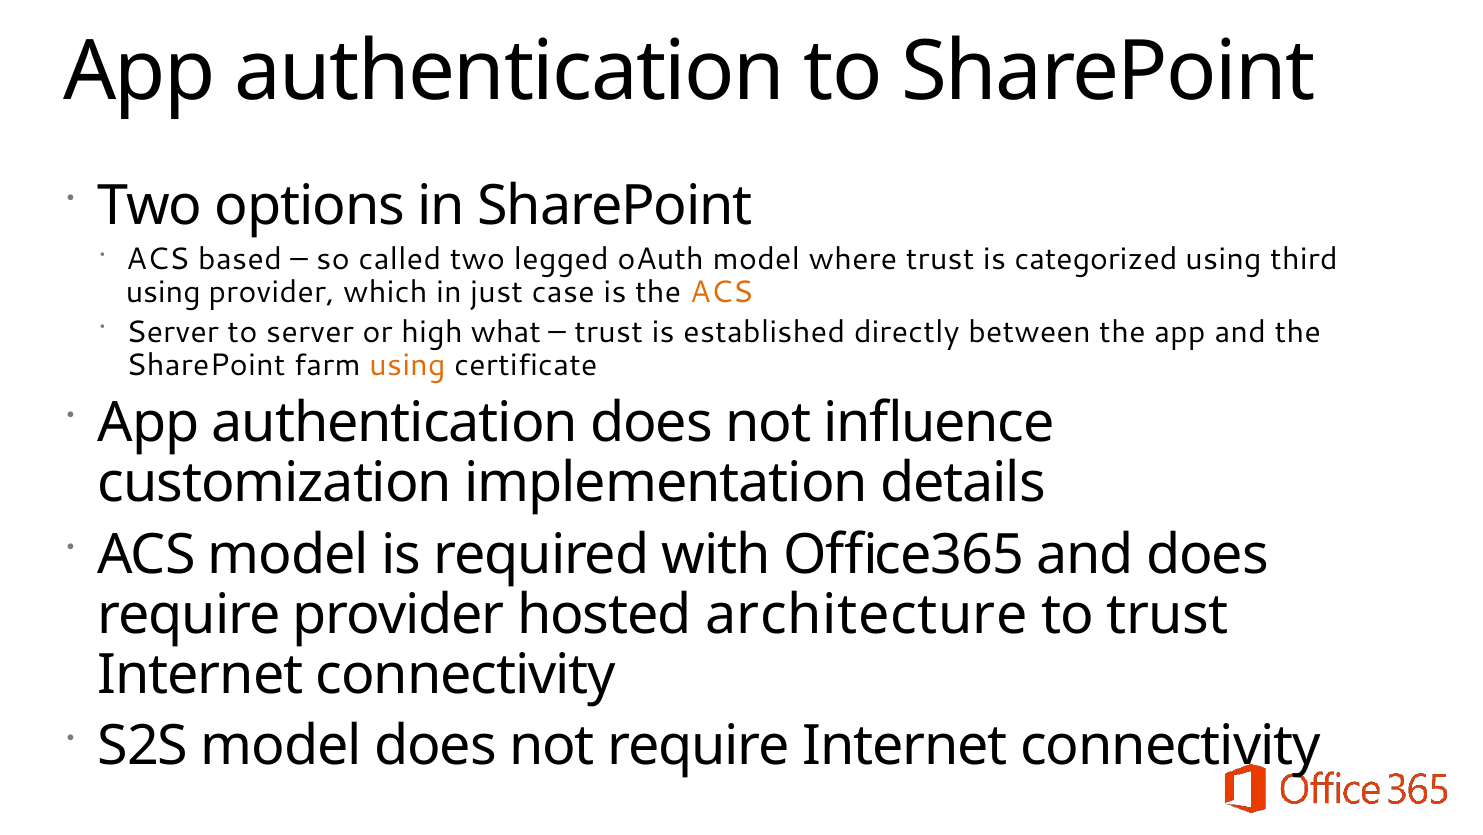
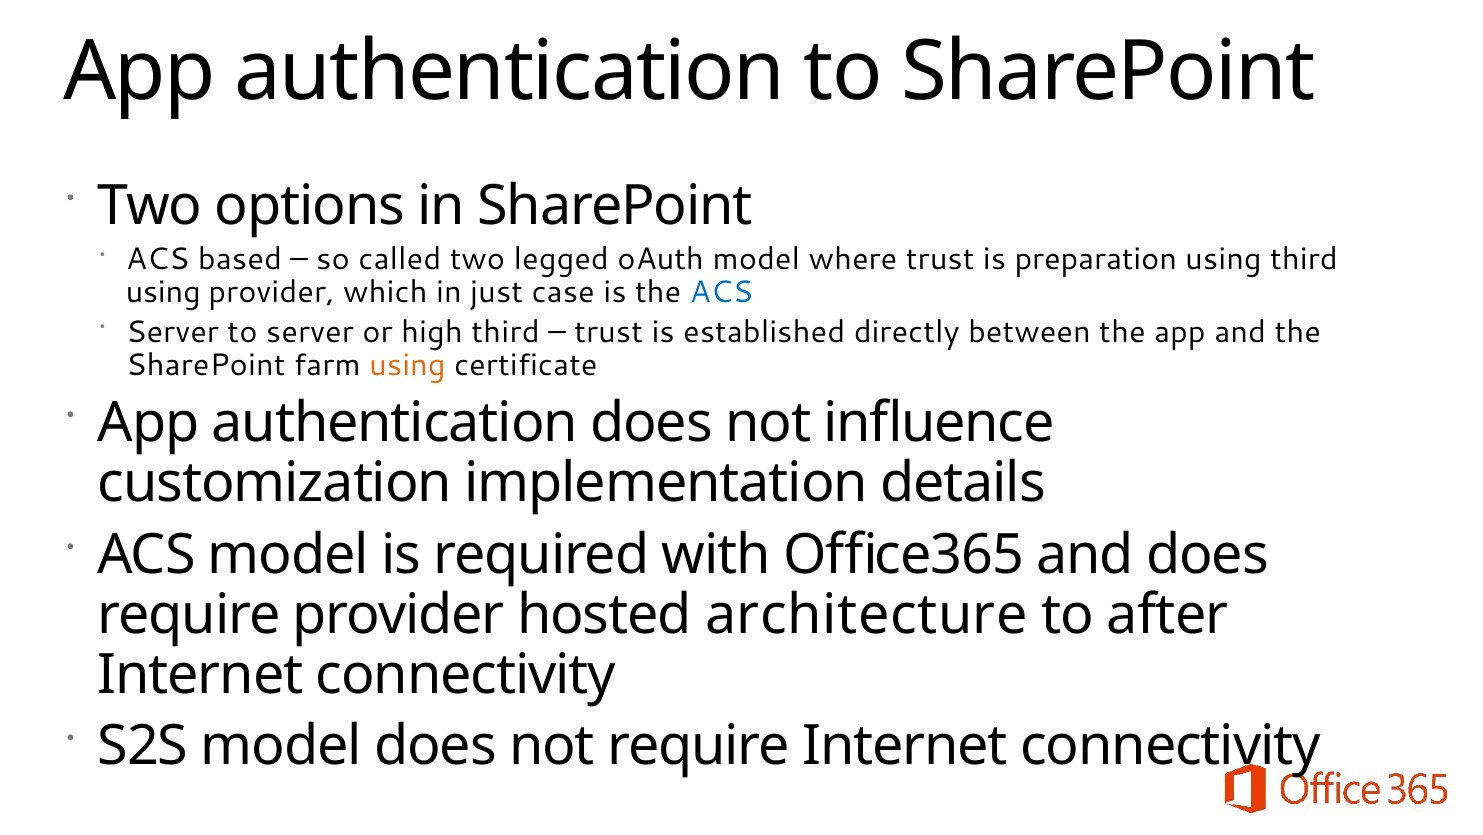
categorized: categorized -> preparation (1096, 259)
ACS colour: orange -> blue (722, 292)
high what: what -> third (506, 332)
to trust: trust -> after (1168, 614)
